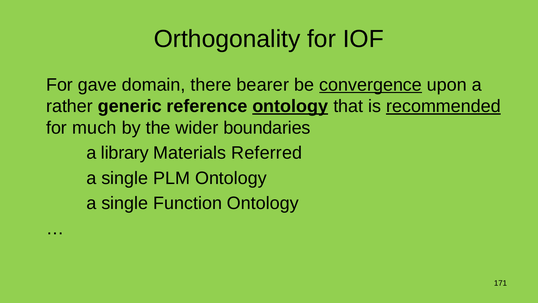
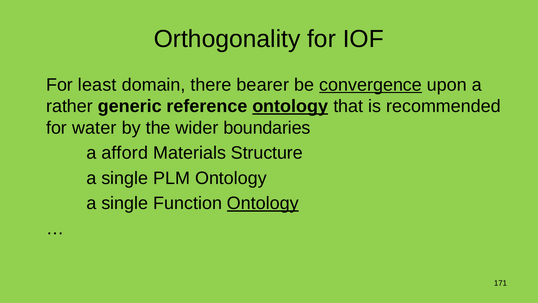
gave: gave -> least (97, 85)
recommended underline: present -> none (443, 106)
much: much -> water (94, 128)
library: library -> afford (125, 153)
Referred: Referred -> Structure (267, 153)
Ontology underline: none -> present (263, 203)
